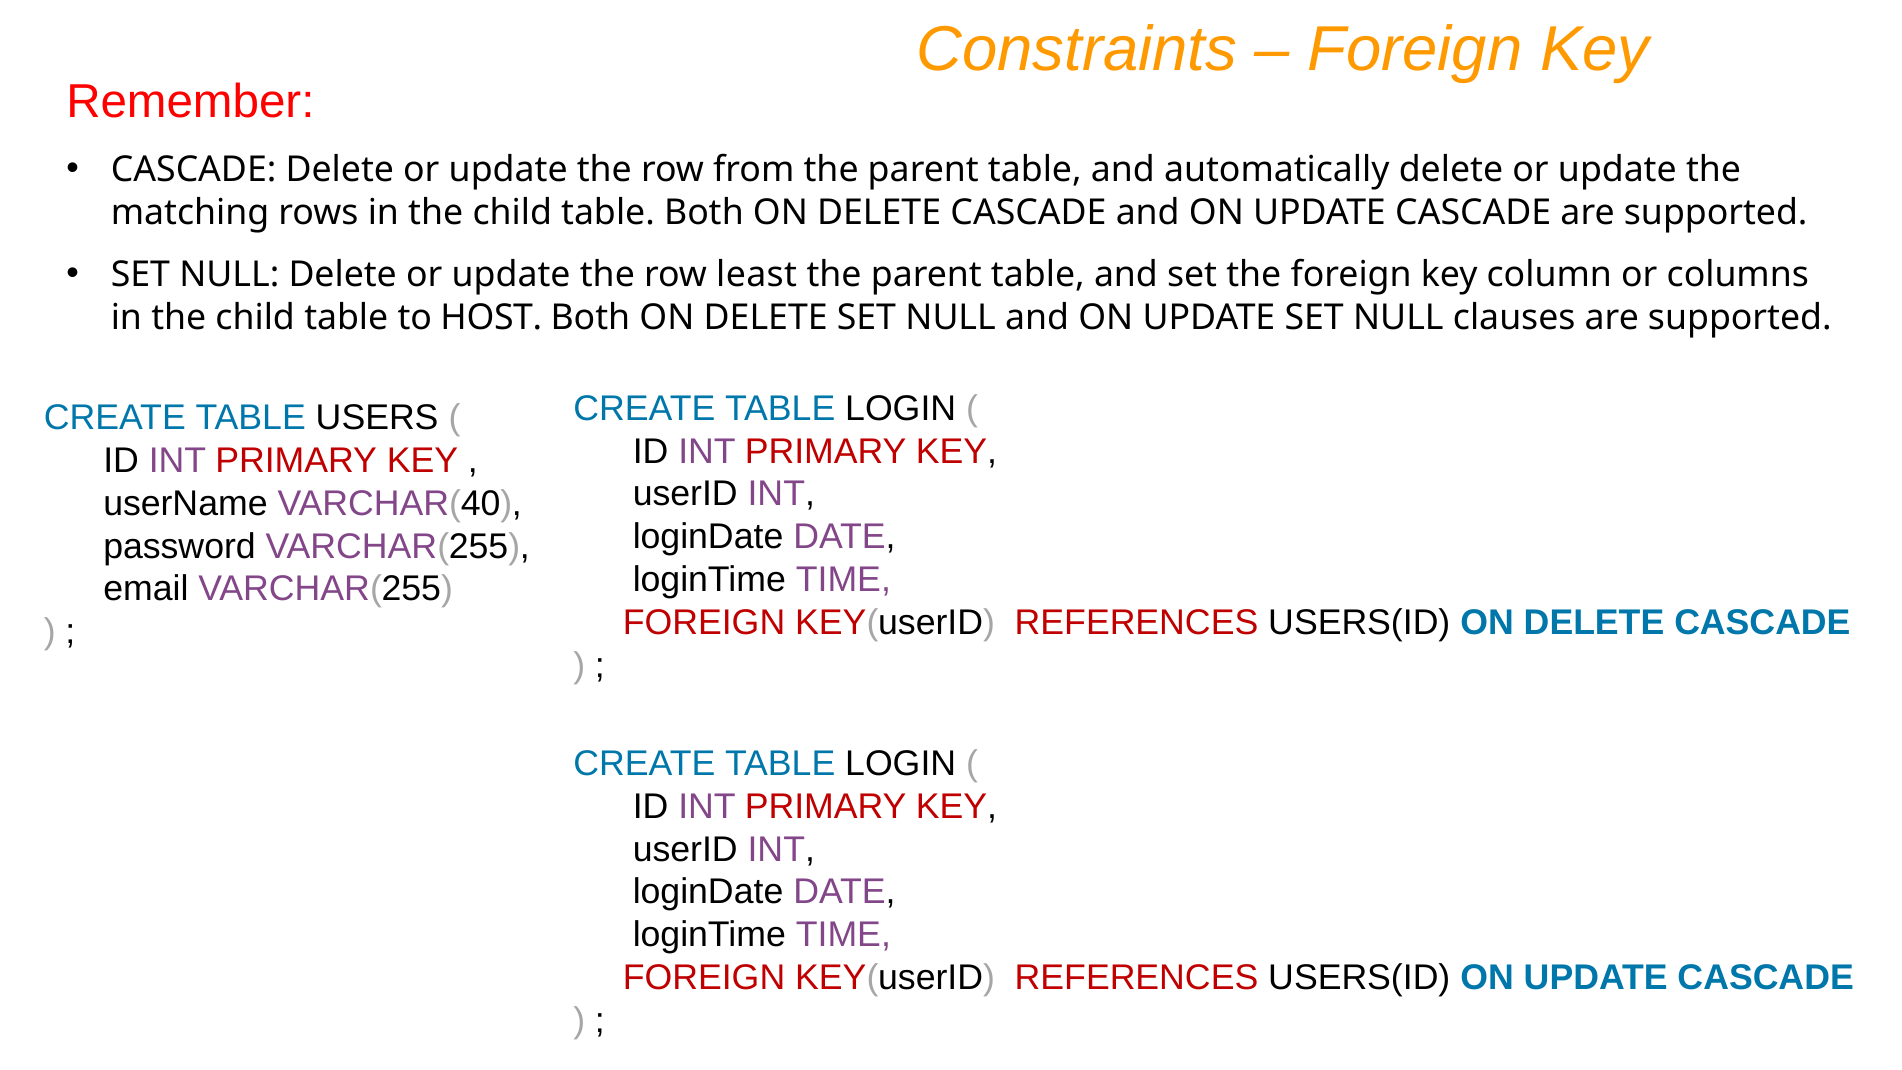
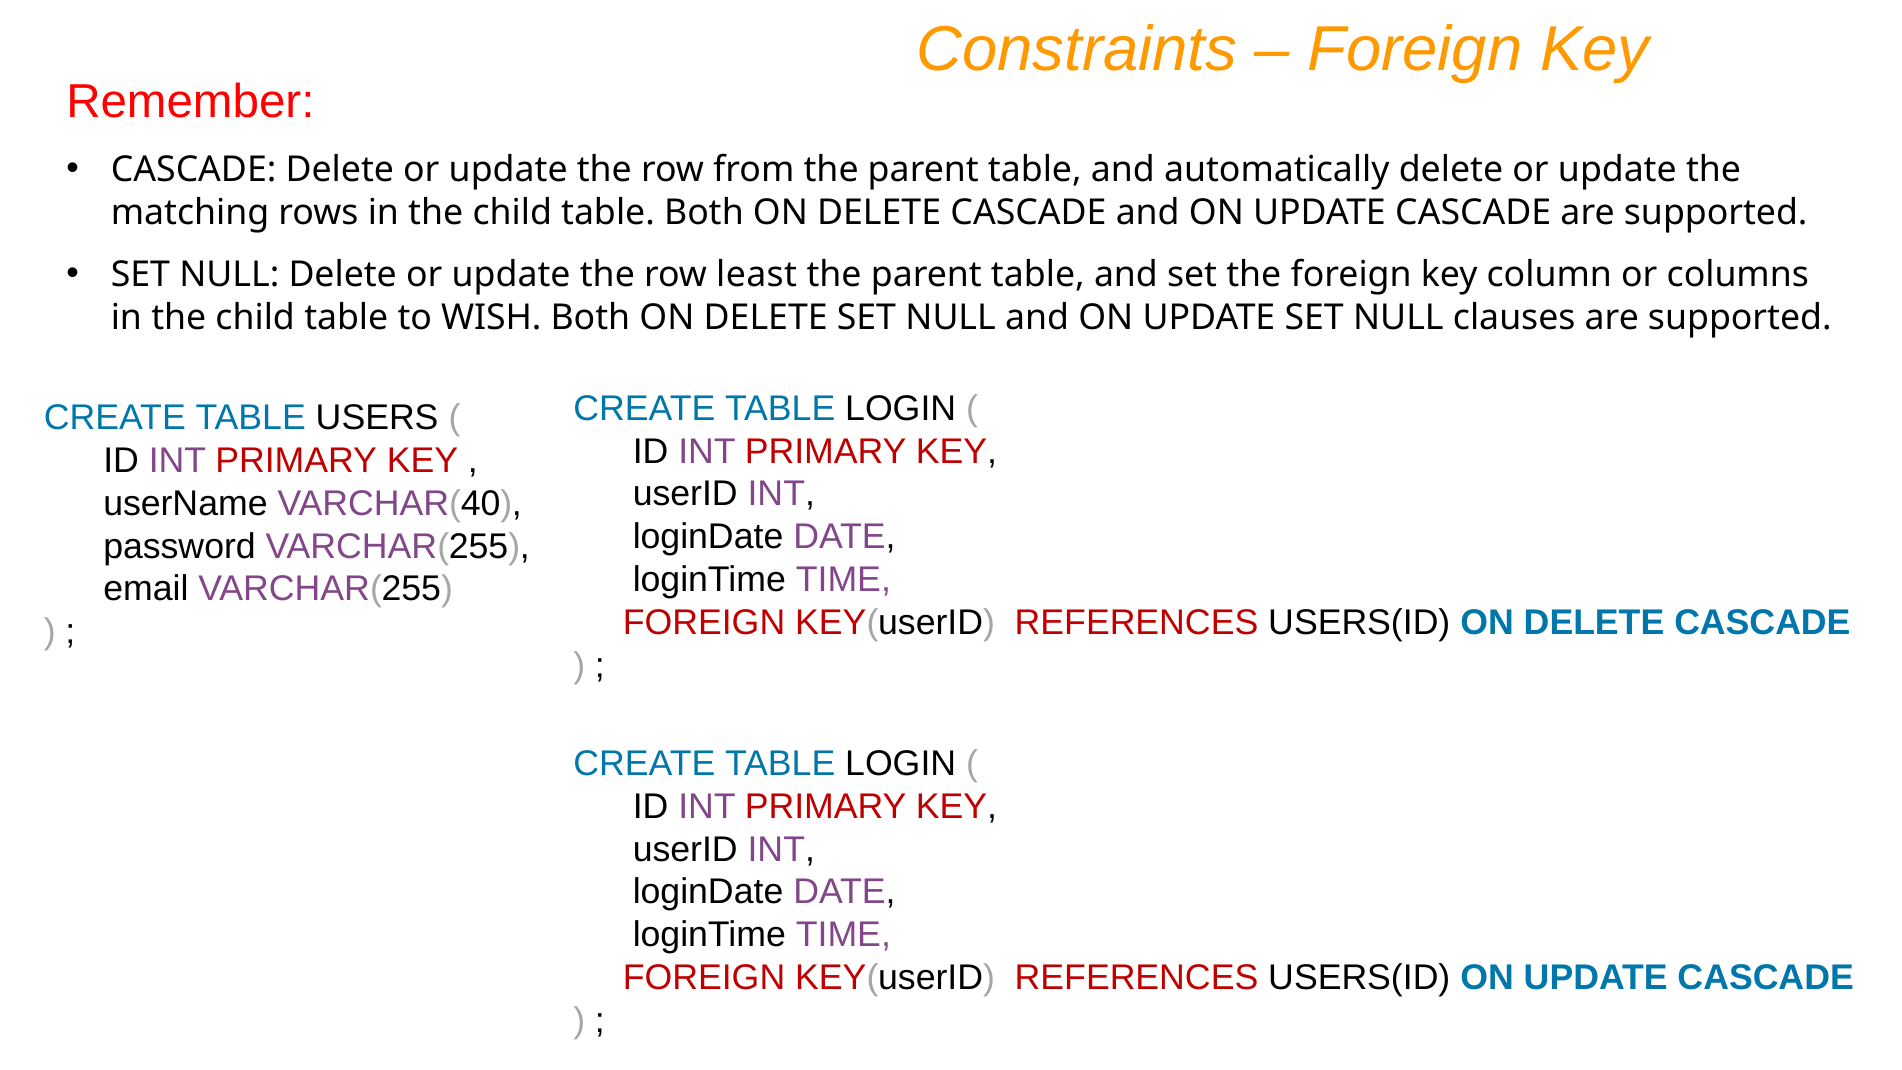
HOST: HOST -> WISH (491, 317)
